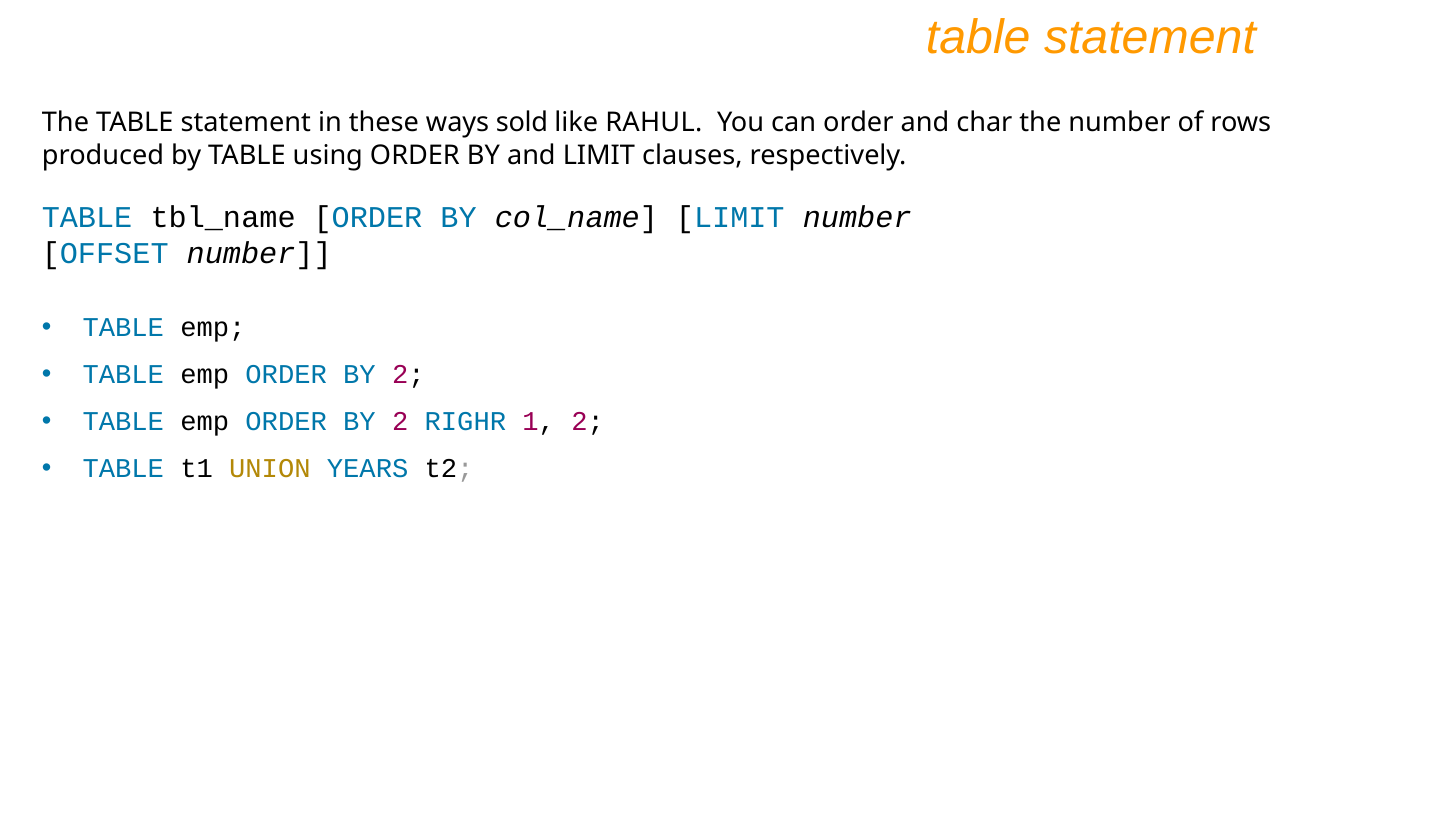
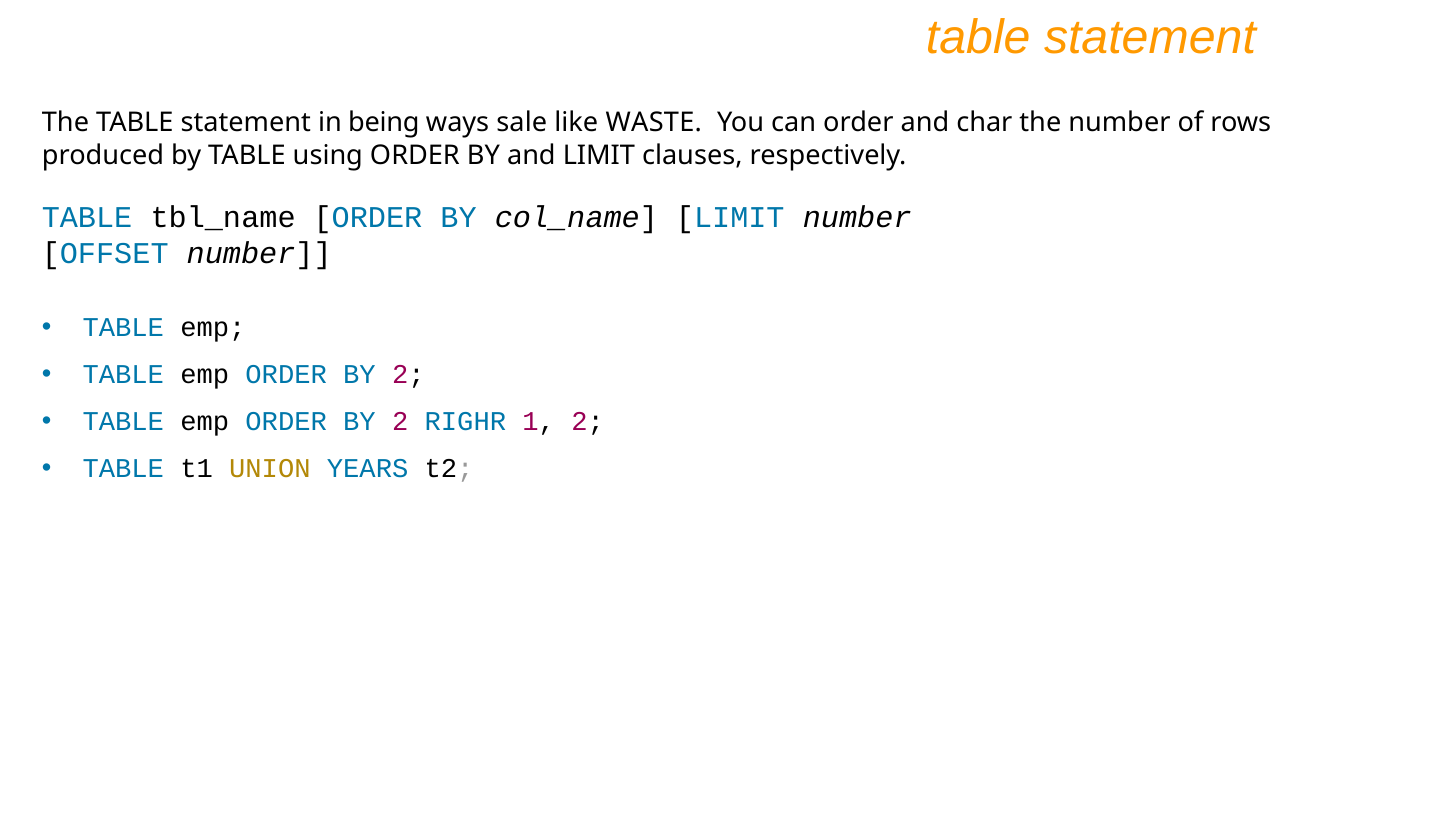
these: these -> being (384, 123)
sold: sold -> sale (522, 123)
RAHUL: RAHUL -> WASTE (654, 123)
